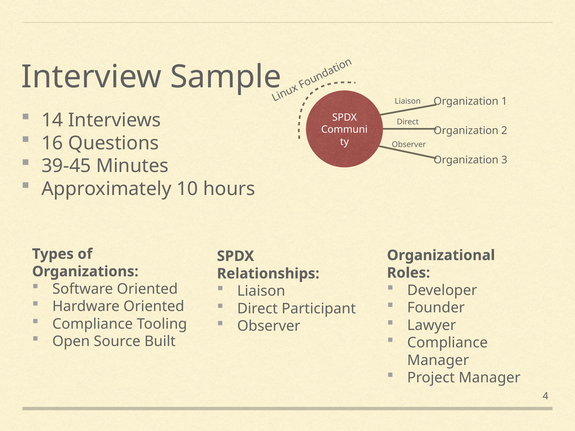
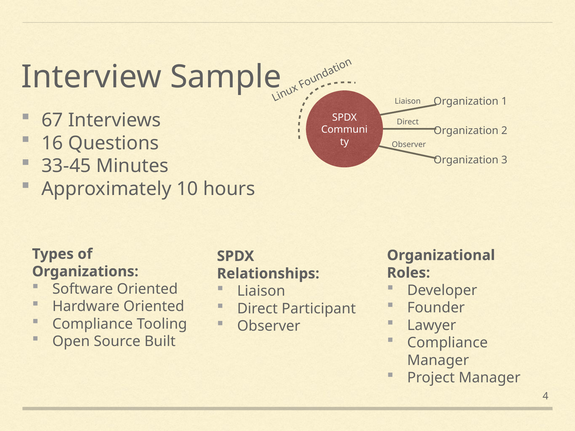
14: 14 -> 67 (52, 120)
39-45: 39-45 -> 33-45 (66, 166)
